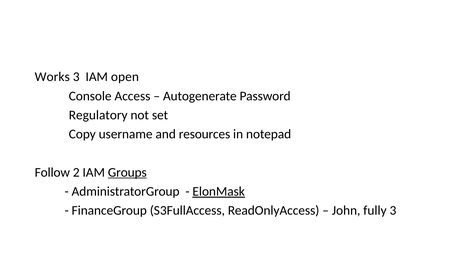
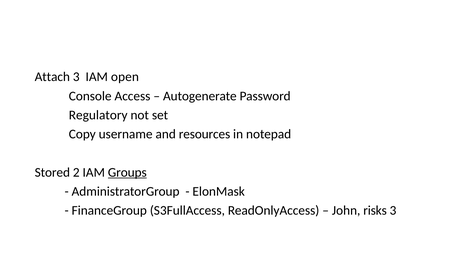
Works: Works -> Attach (52, 77)
Follow: Follow -> Stored (52, 172)
ElonMask underline: present -> none (219, 191)
fully: fully -> risks (375, 210)
